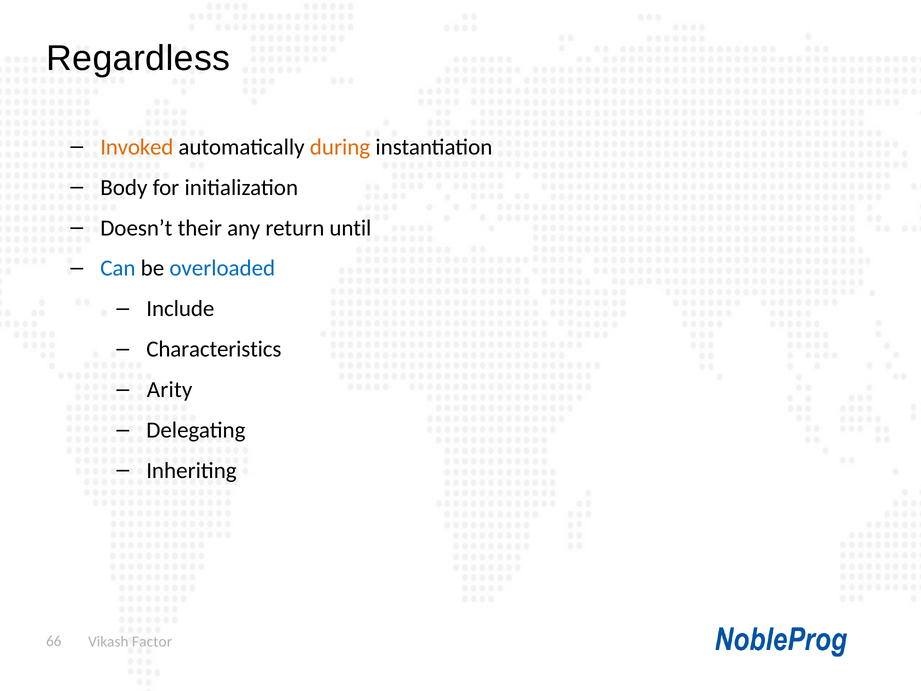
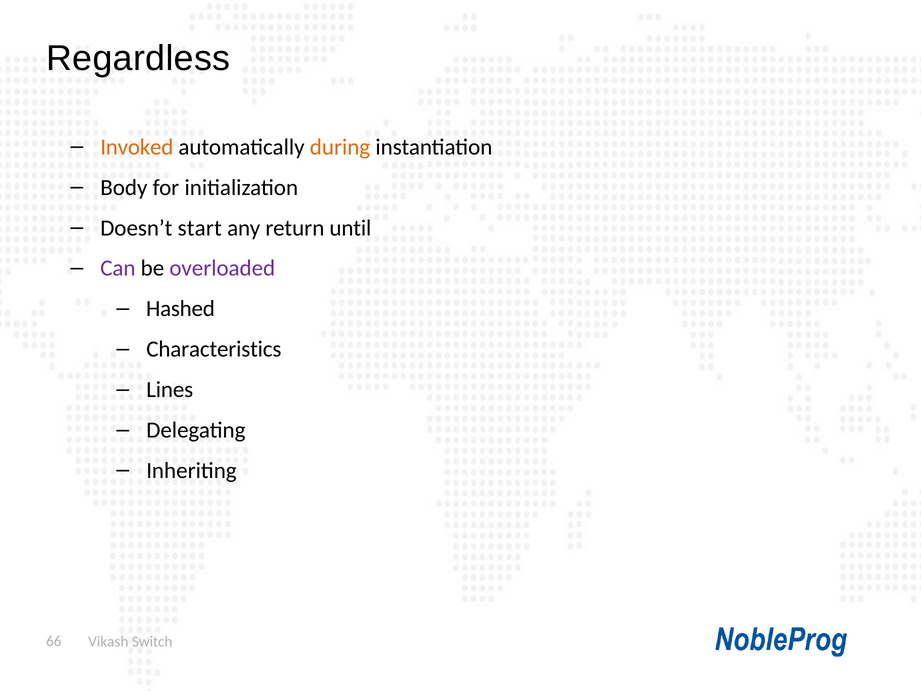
their: their -> start (200, 228)
Can colour: blue -> purple (118, 268)
overloaded colour: blue -> purple (222, 268)
Include: Include -> Hashed (180, 309)
Arity: Arity -> Lines (170, 390)
Factor: Factor -> Switch (152, 641)
